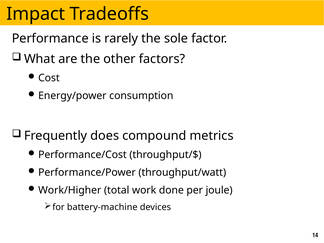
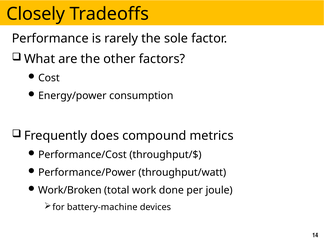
Impact: Impact -> Closely (36, 14)
Work/Higher: Work/Higher -> Work/Broken (70, 190)
